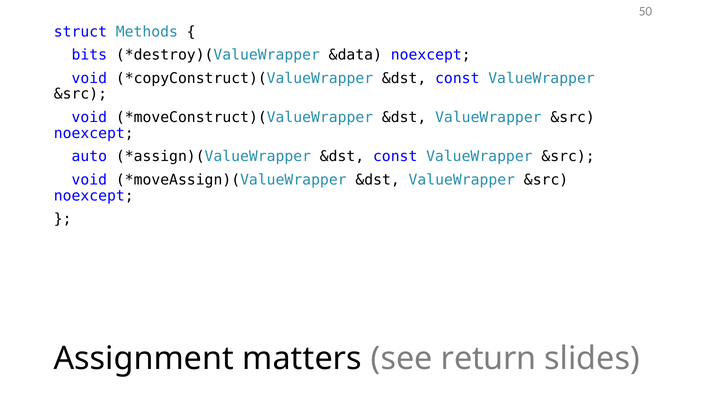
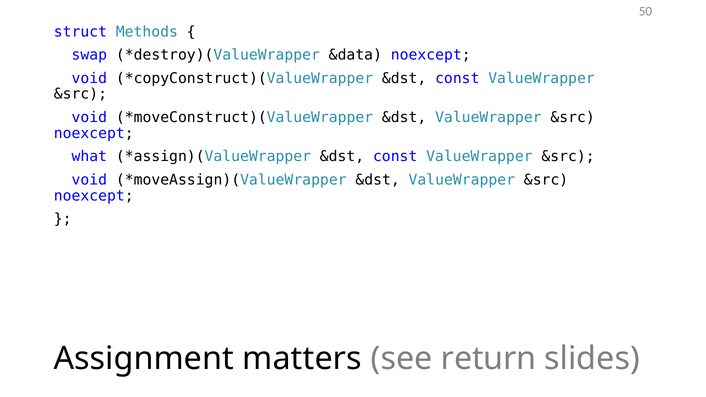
bits: bits -> swap (89, 55)
auto: auto -> what (89, 157)
